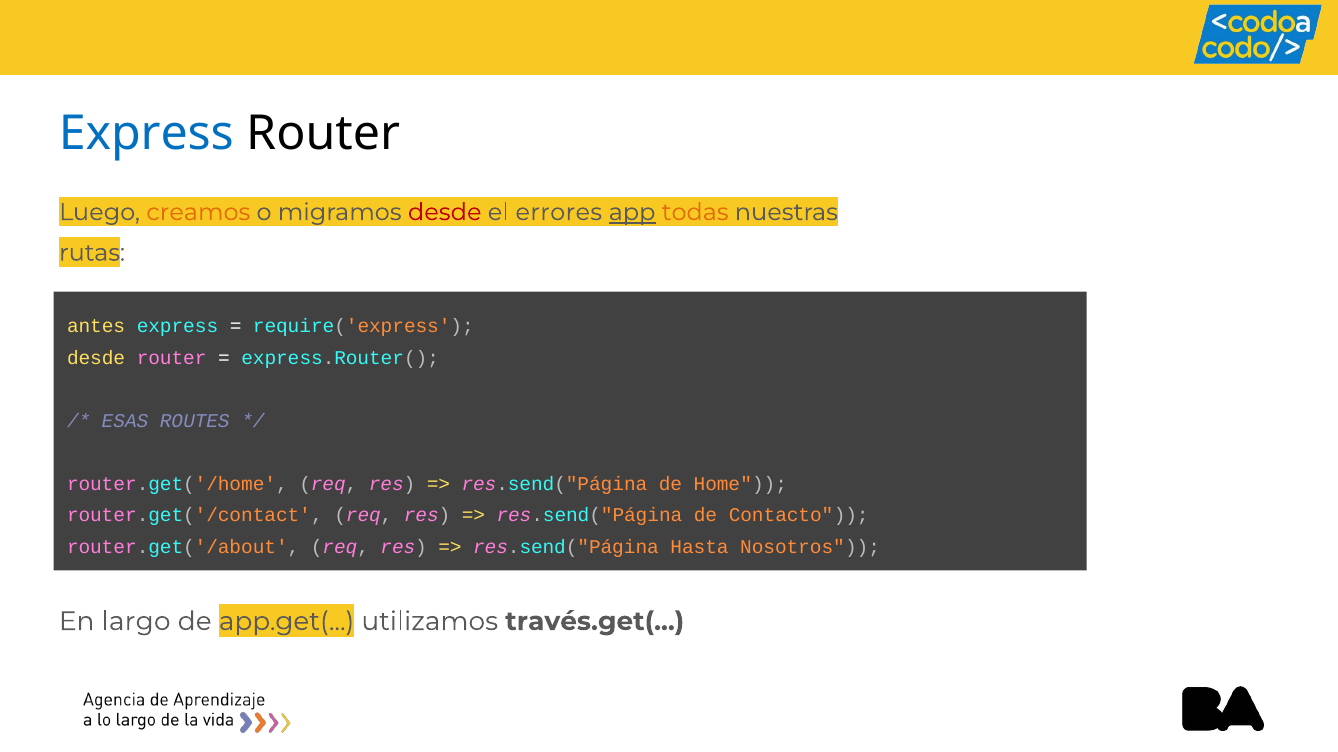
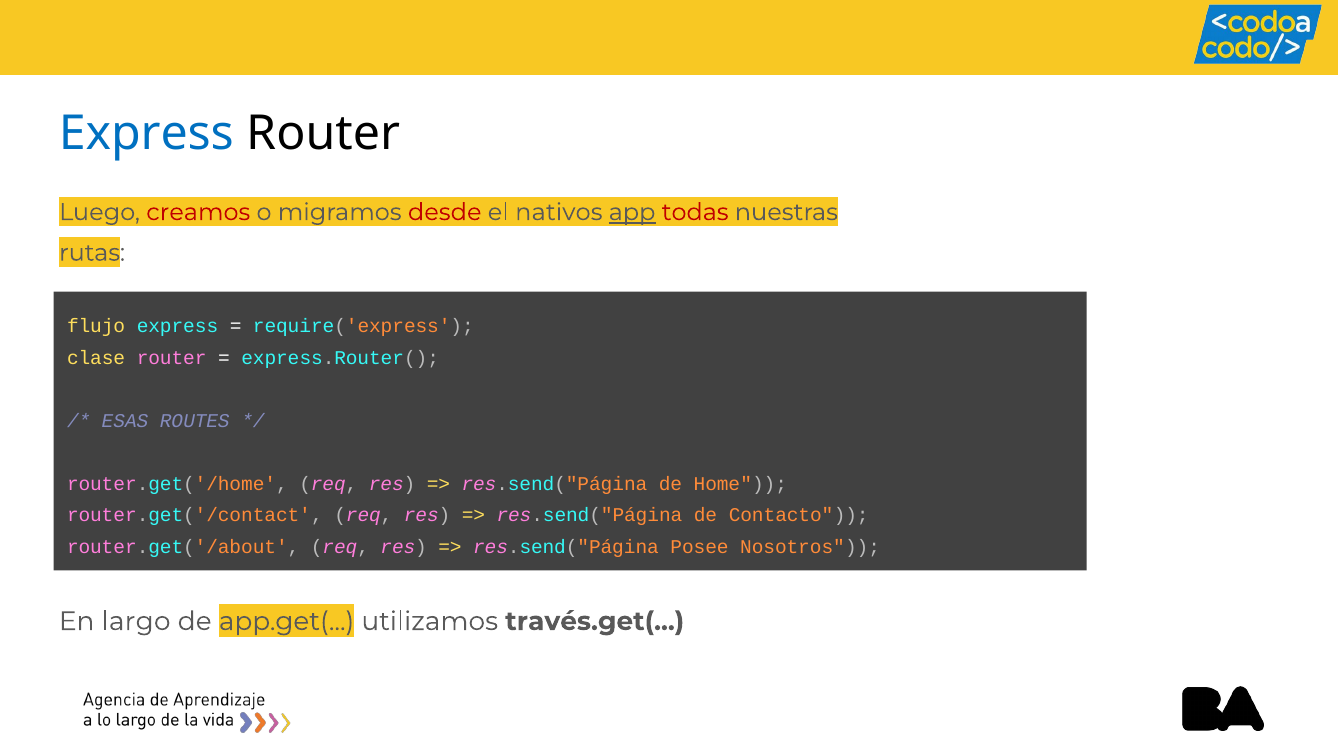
creamos colour: orange -> red (198, 212)
errores: errores -> nativos (559, 212)
todas colour: orange -> red (695, 212)
antes: antes -> flujo (96, 326)
desde: desde -> clase (96, 358)
Hasta: Hasta -> Posee (700, 547)
